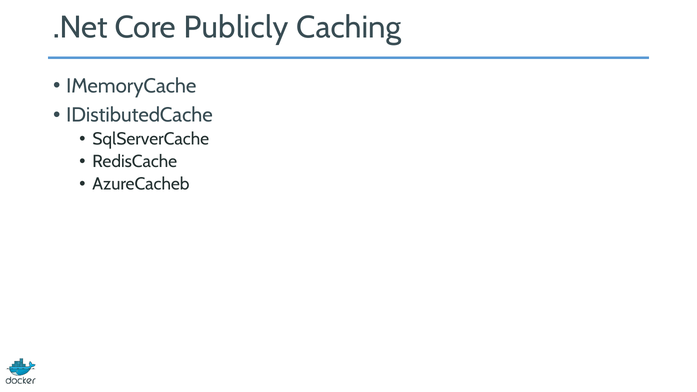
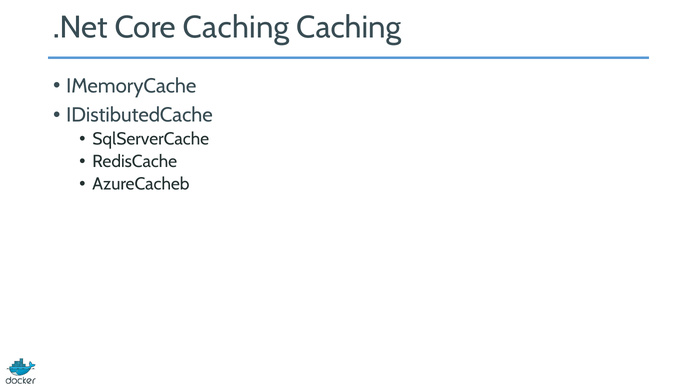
Core Publicly: Publicly -> Caching (236, 27)
